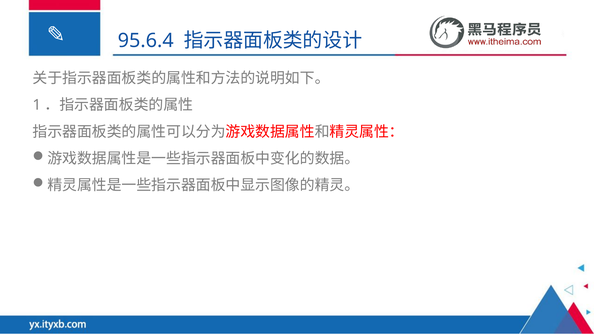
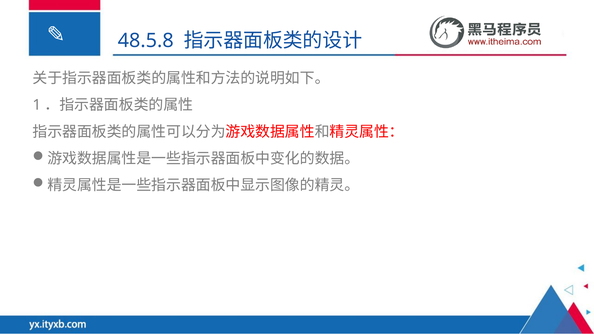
95.6.4: 95.6.4 -> 48.5.8 (146, 41)
